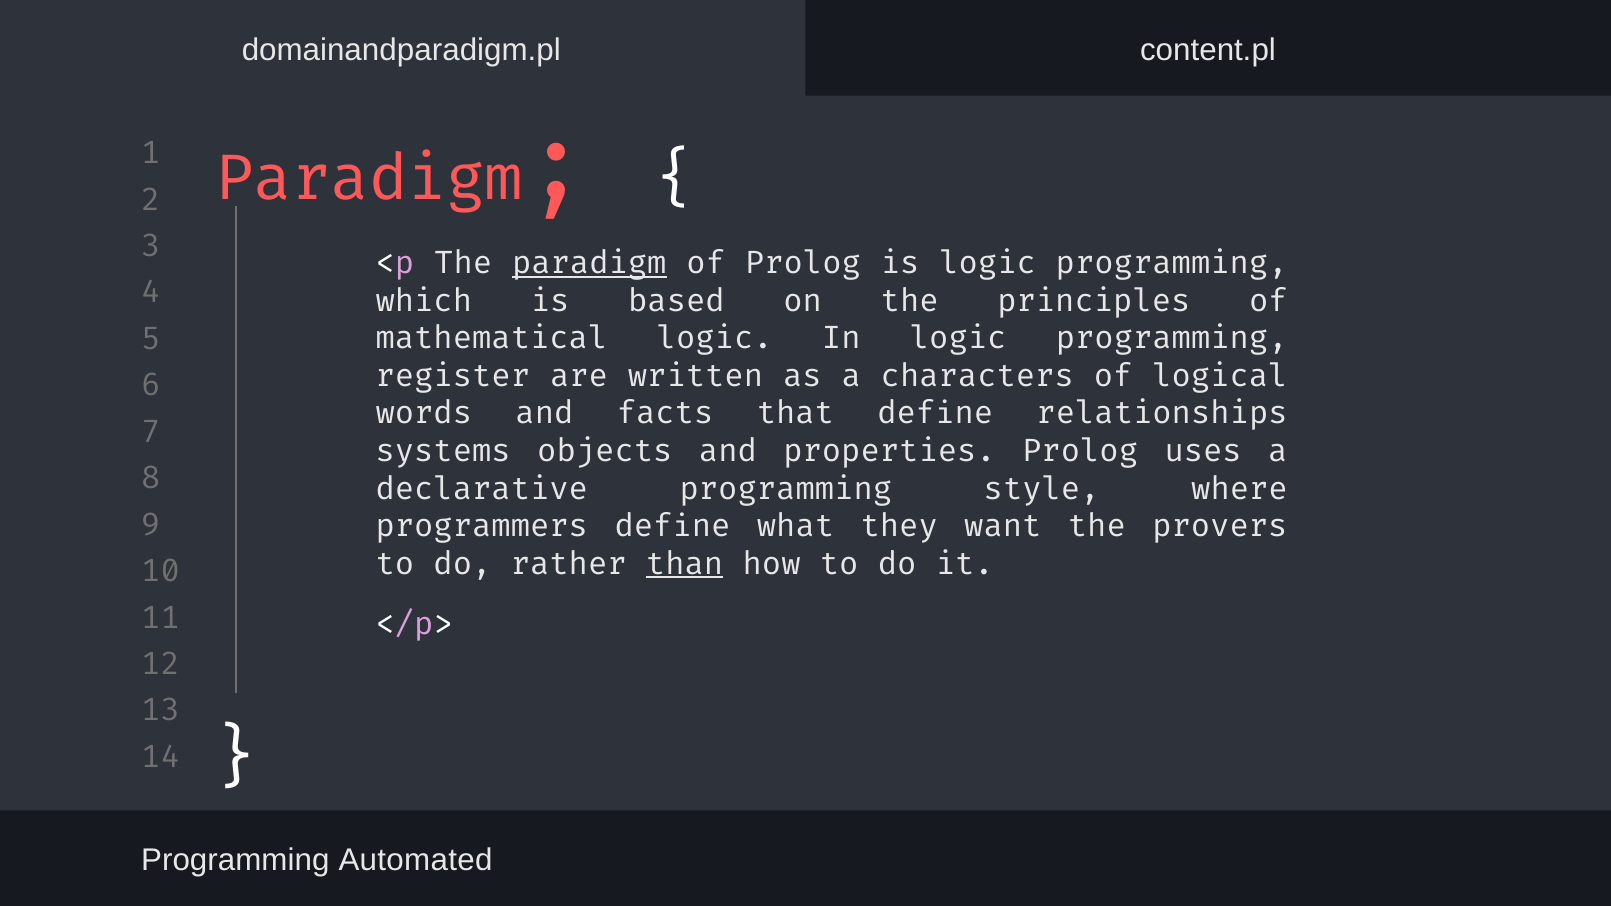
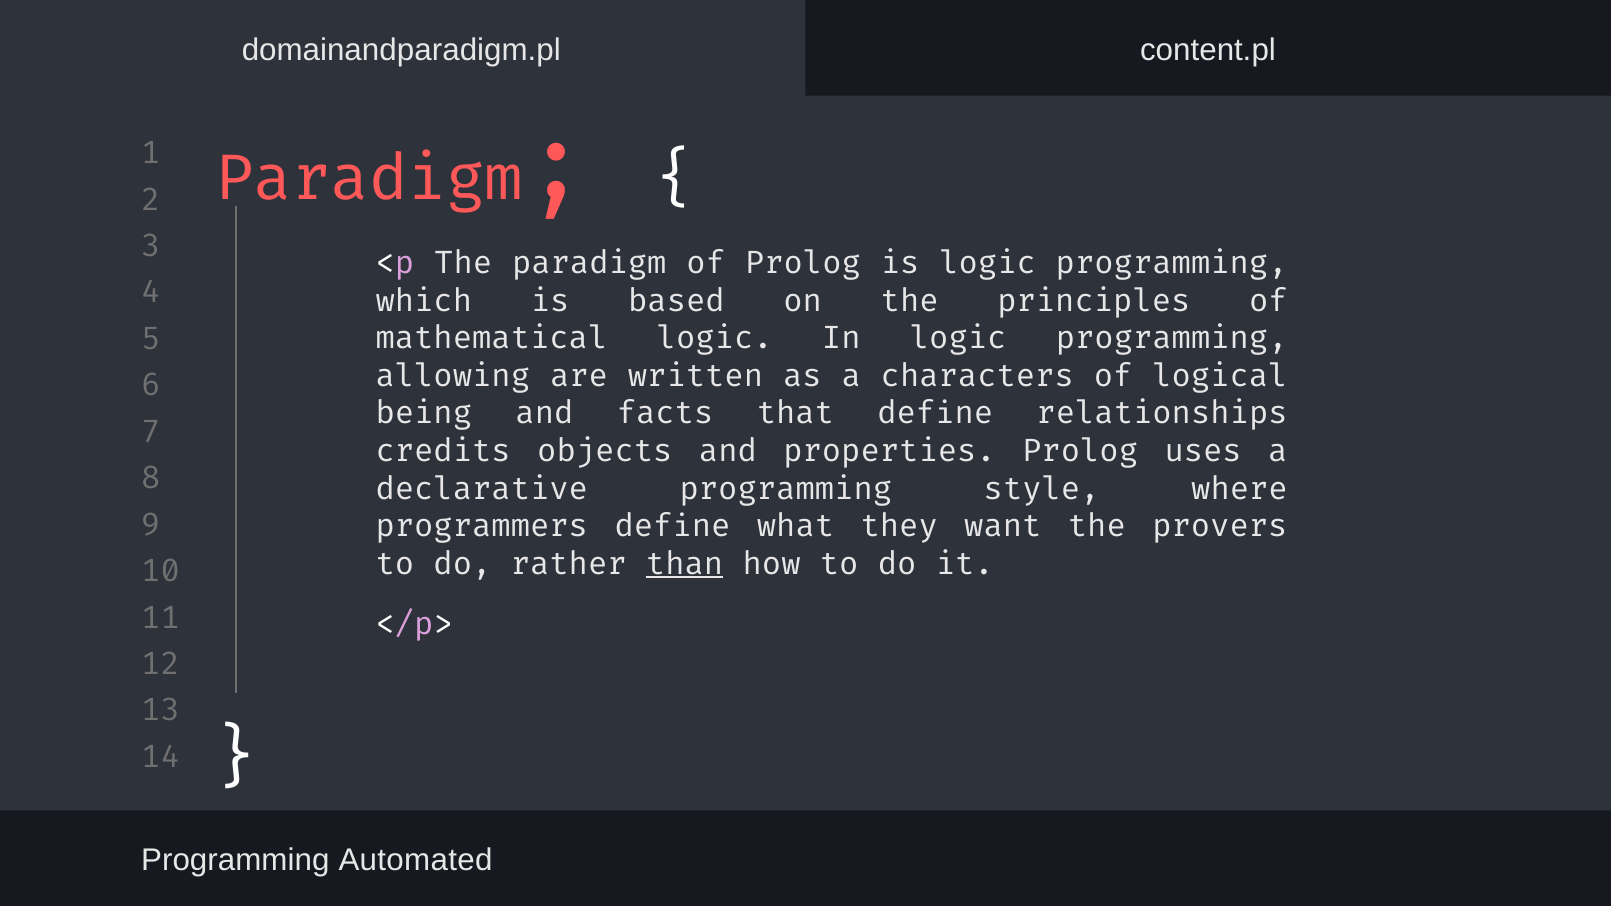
paradigm underline: present -> none (589, 263)
register: register -> allowing (453, 376)
words: words -> being (424, 414)
systems: systems -> credits (443, 451)
